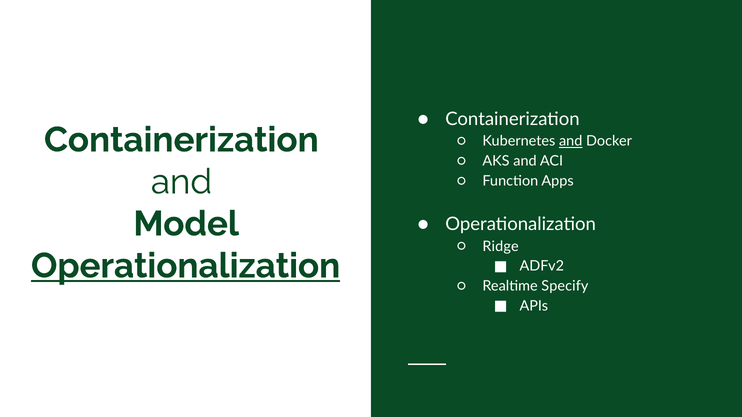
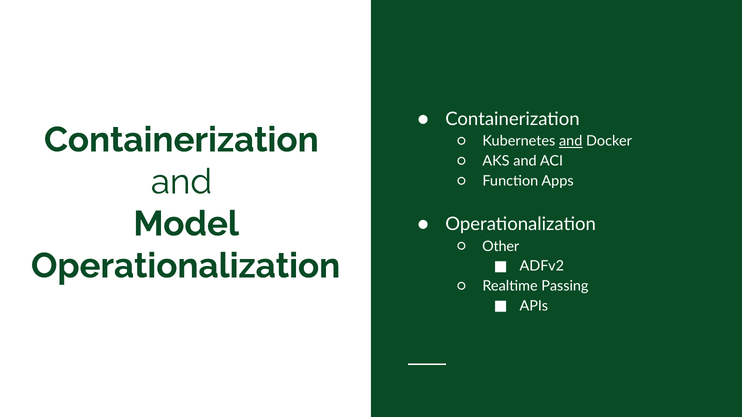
Ridge: Ridge -> Other (501, 246)
Operationalization underline: present -> none (186, 266)
Specify: Specify -> Passing (565, 286)
